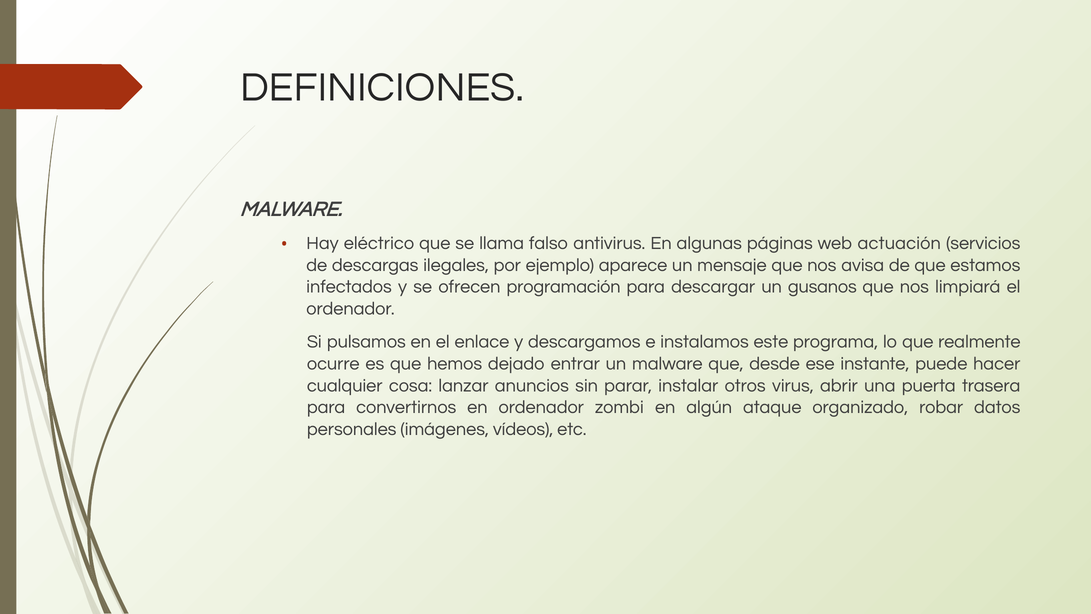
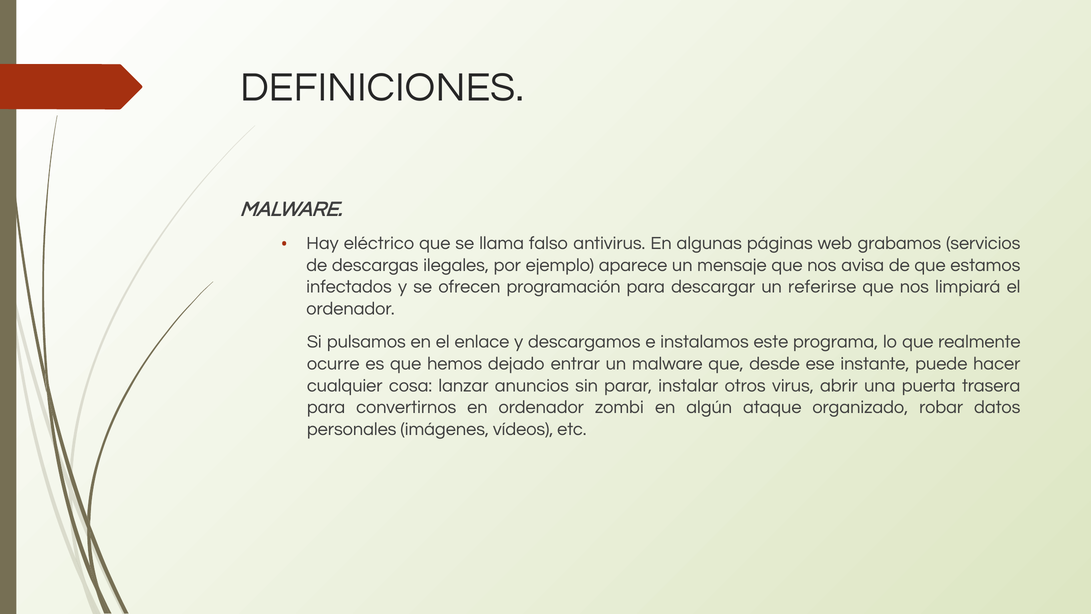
actuación: actuación -> grabamos (899, 243)
gusanos: gusanos -> referirse (822, 287)
